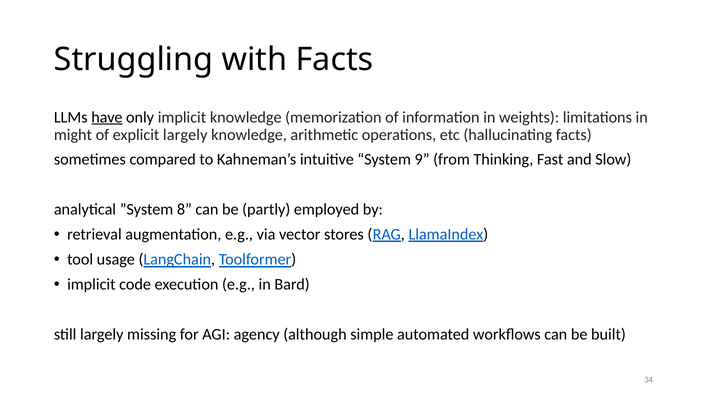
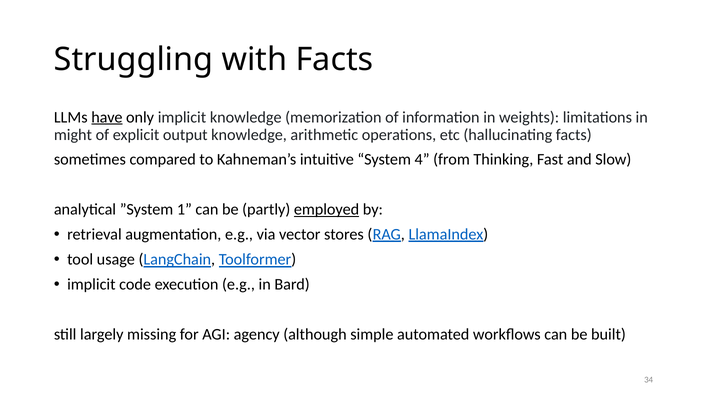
explicit largely: largely -> output (185, 135)
9: 9 -> 4 (422, 160)
8: 8 -> 1 (184, 209)
employed underline: none -> present (327, 209)
